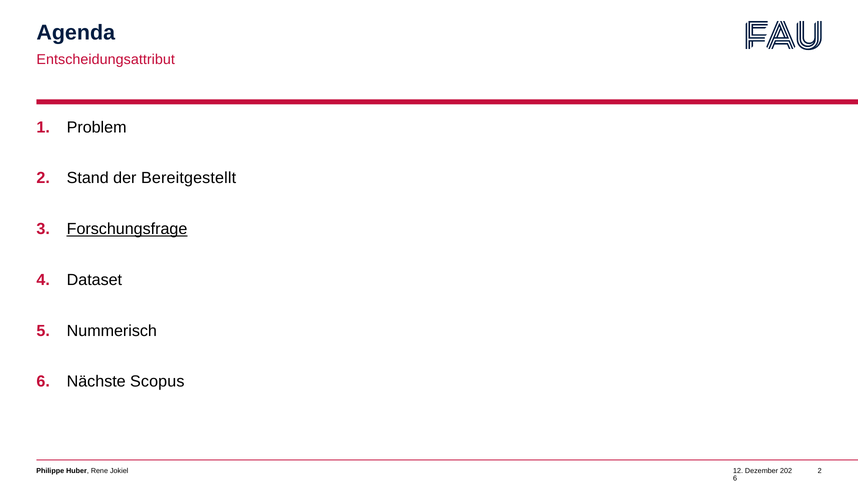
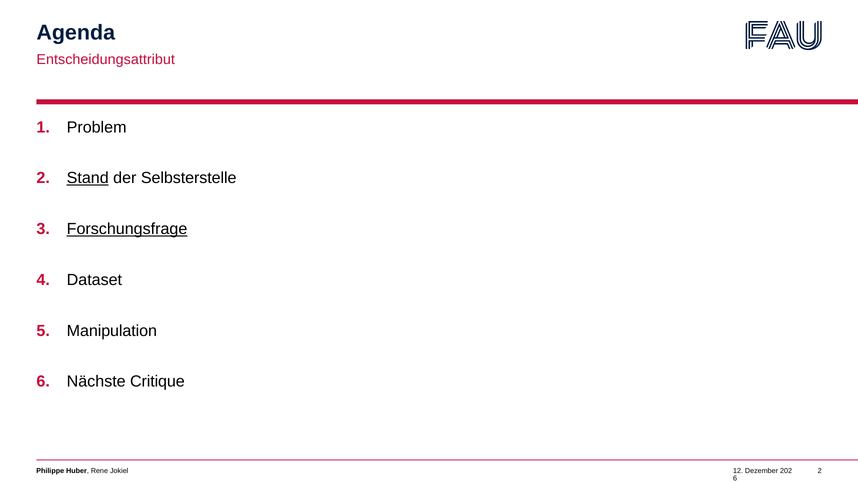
Stand underline: none -> present (88, 178)
Bereitgestellt: Bereitgestellt -> Selbsterstelle (189, 178)
Nummerisch: Nummerisch -> Manipulation (112, 331)
Scopus: Scopus -> Critique (157, 382)
